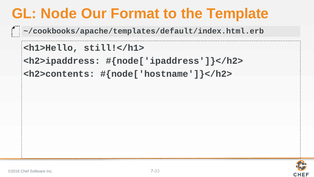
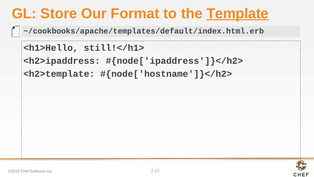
Node: Node -> Store (59, 14)
Template underline: none -> present (238, 14)
<h2>contents: <h2>contents -> <h2>template (59, 74)
